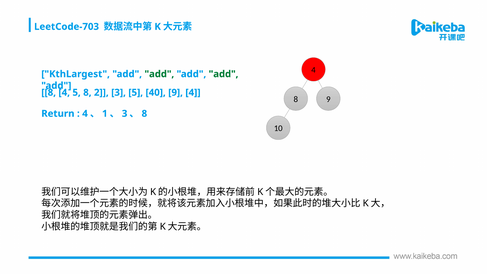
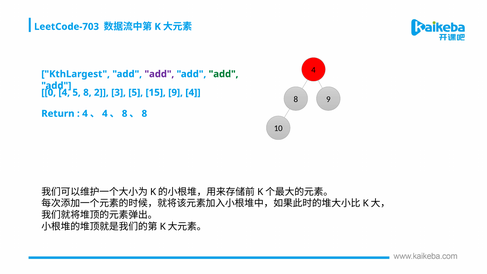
add colour: green -> purple (159, 74)
8: 8 -> 0 (49, 93)
40: 40 -> 15 (156, 93)
1: 1 -> 4 (105, 114)
3: 3 -> 8 (125, 114)
